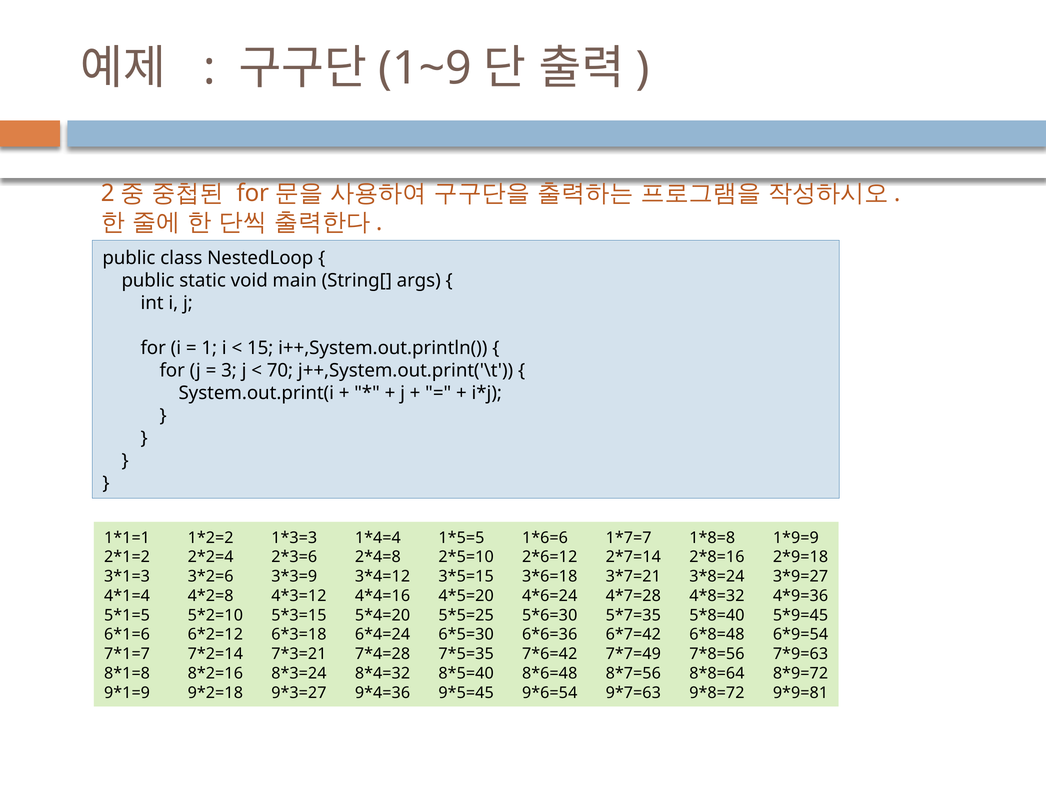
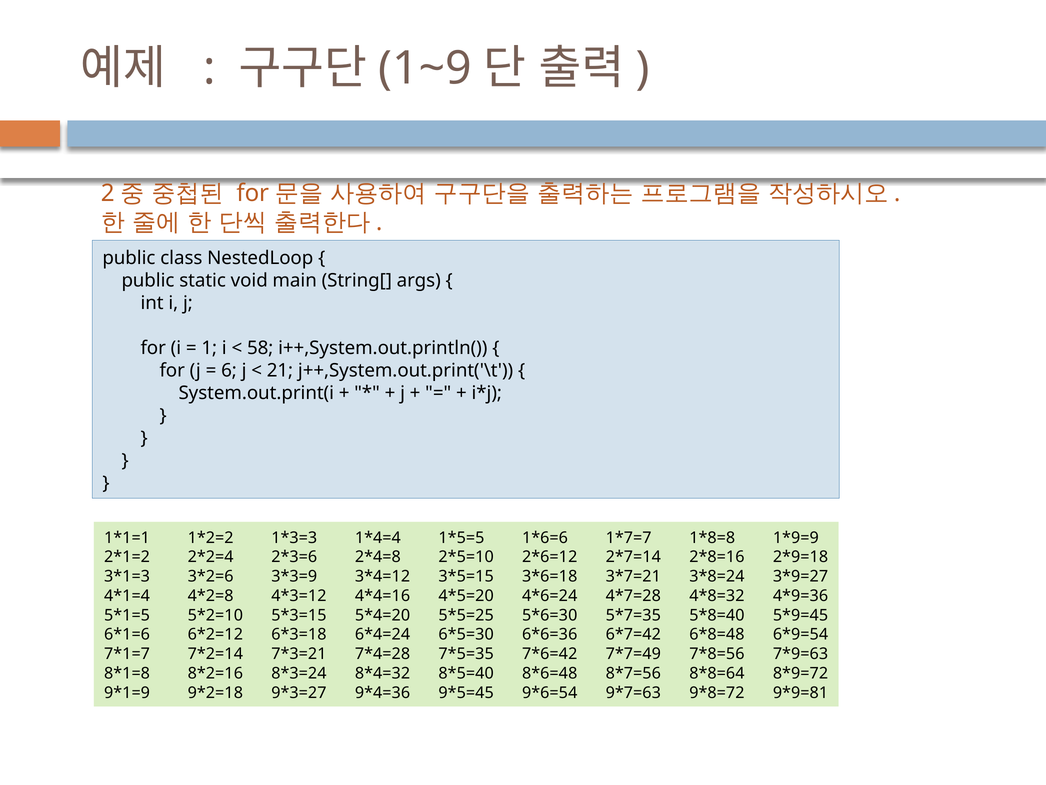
15: 15 -> 58 (260, 348)
3: 3 -> 6 (229, 370)
70: 70 -> 21 (280, 370)
